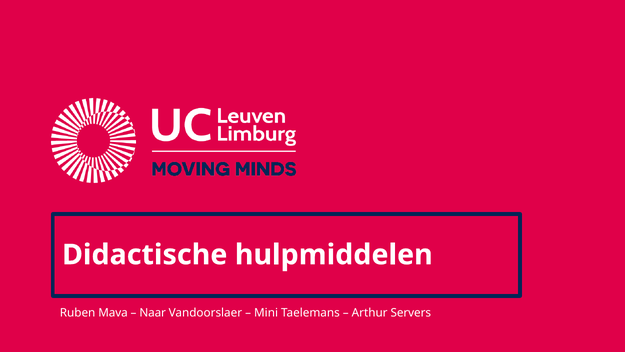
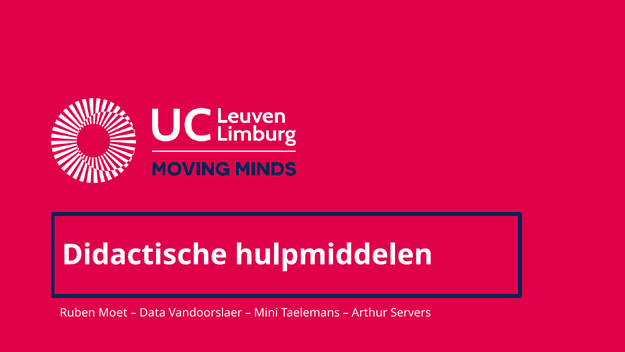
Mava: Mava -> Moet (113, 312)
Naar: Naar -> Data (153, 312)
